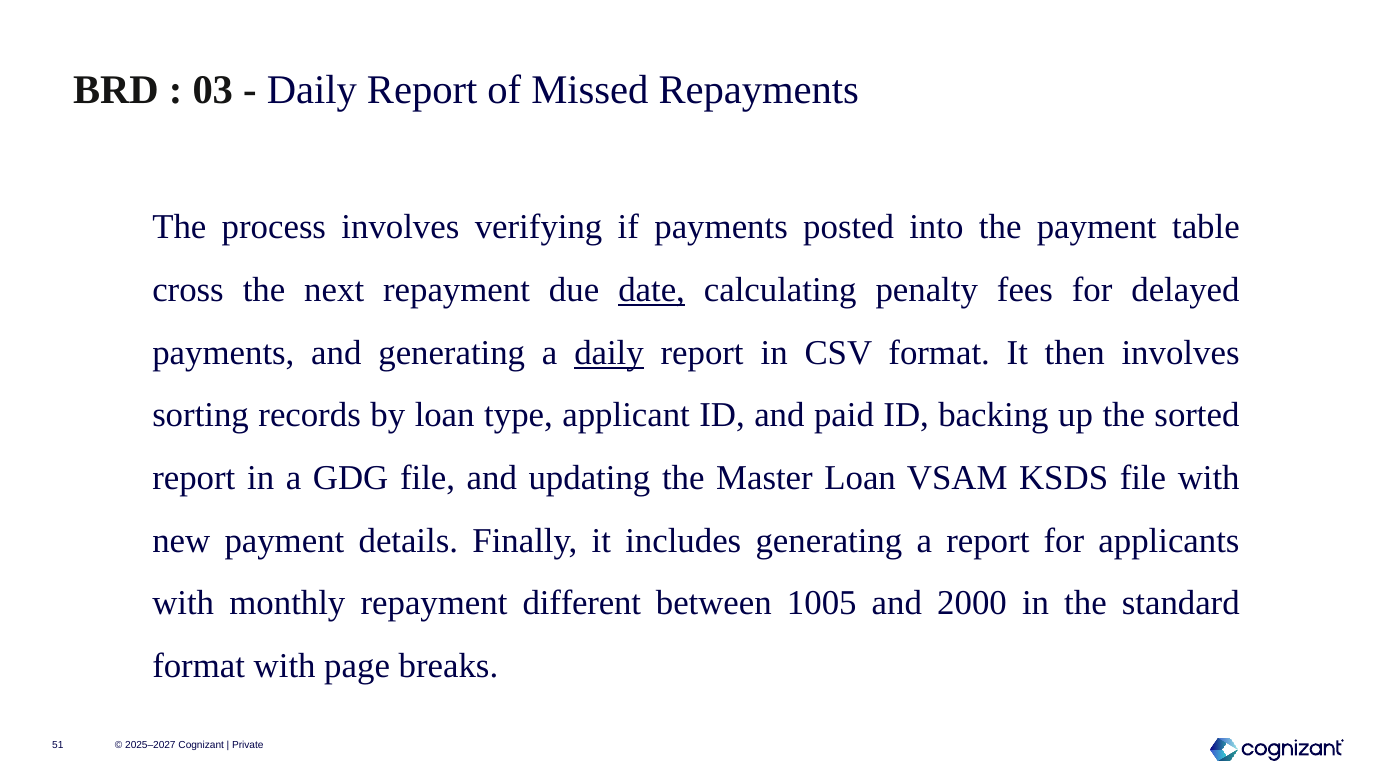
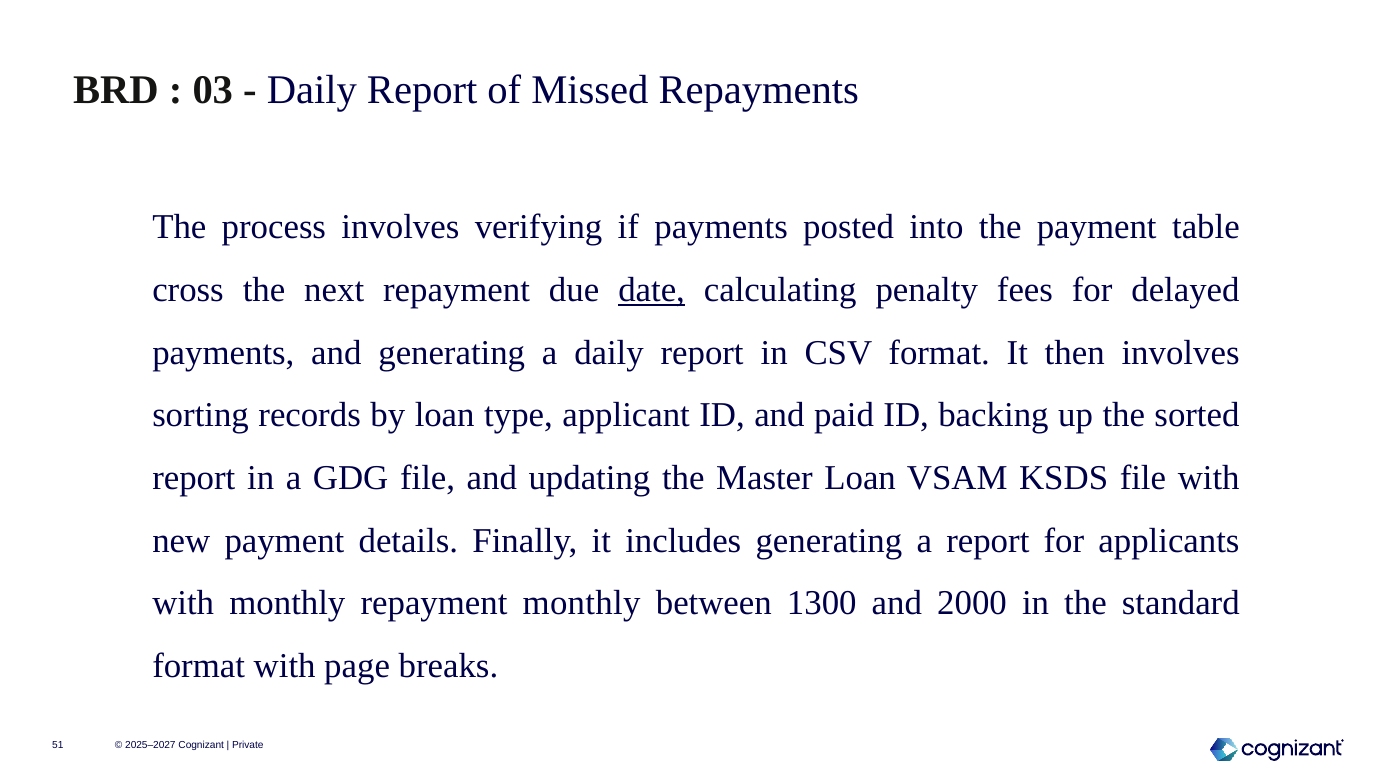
daily underline: present -> none (609, 352)
repayment different: different -> monthly (582, 603)
1005: 1005 -> 1300 (822, 603)
